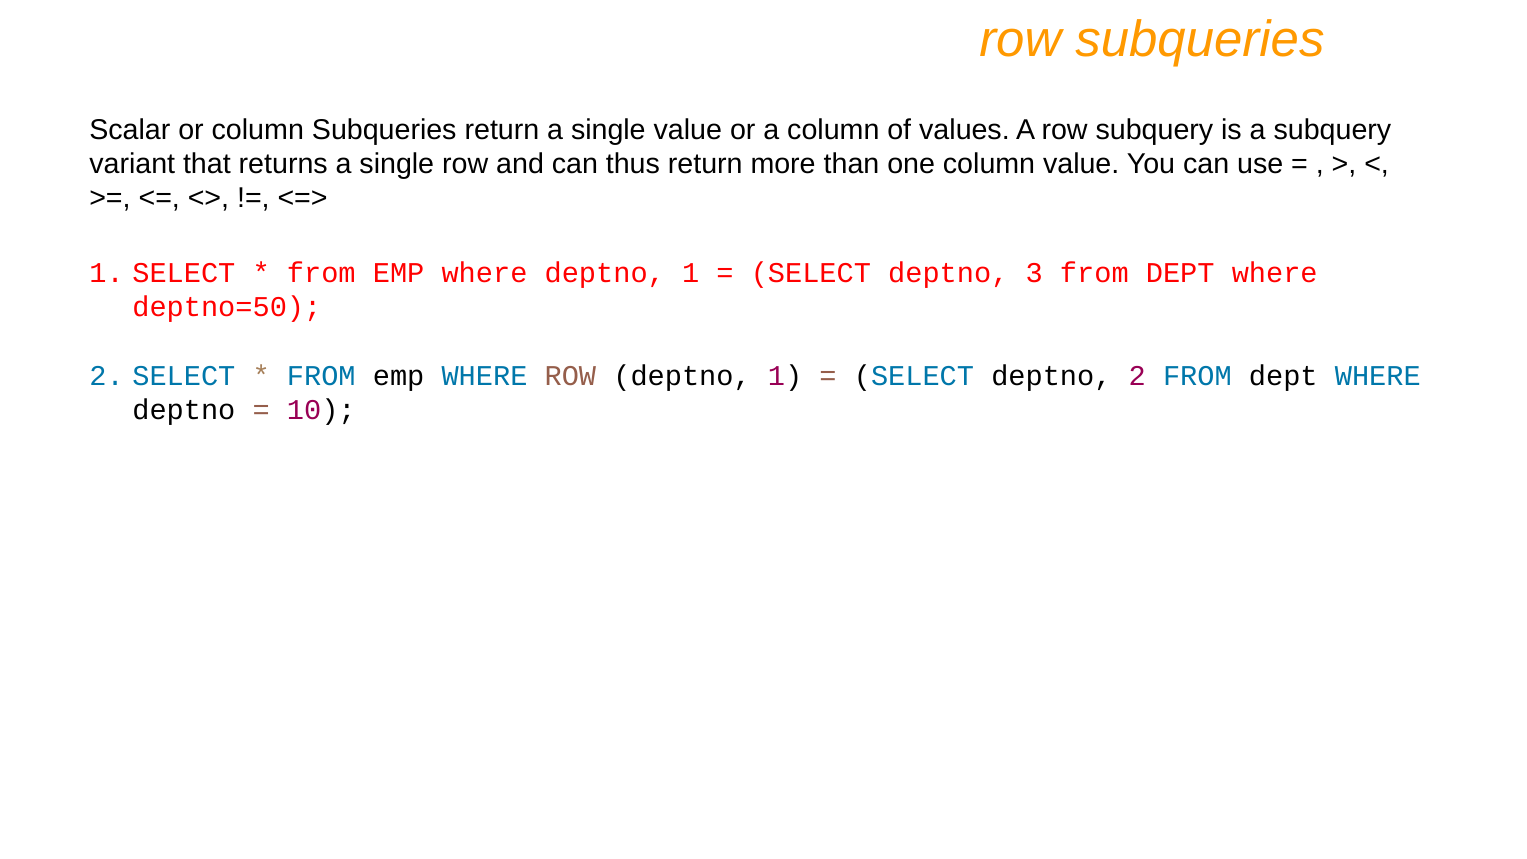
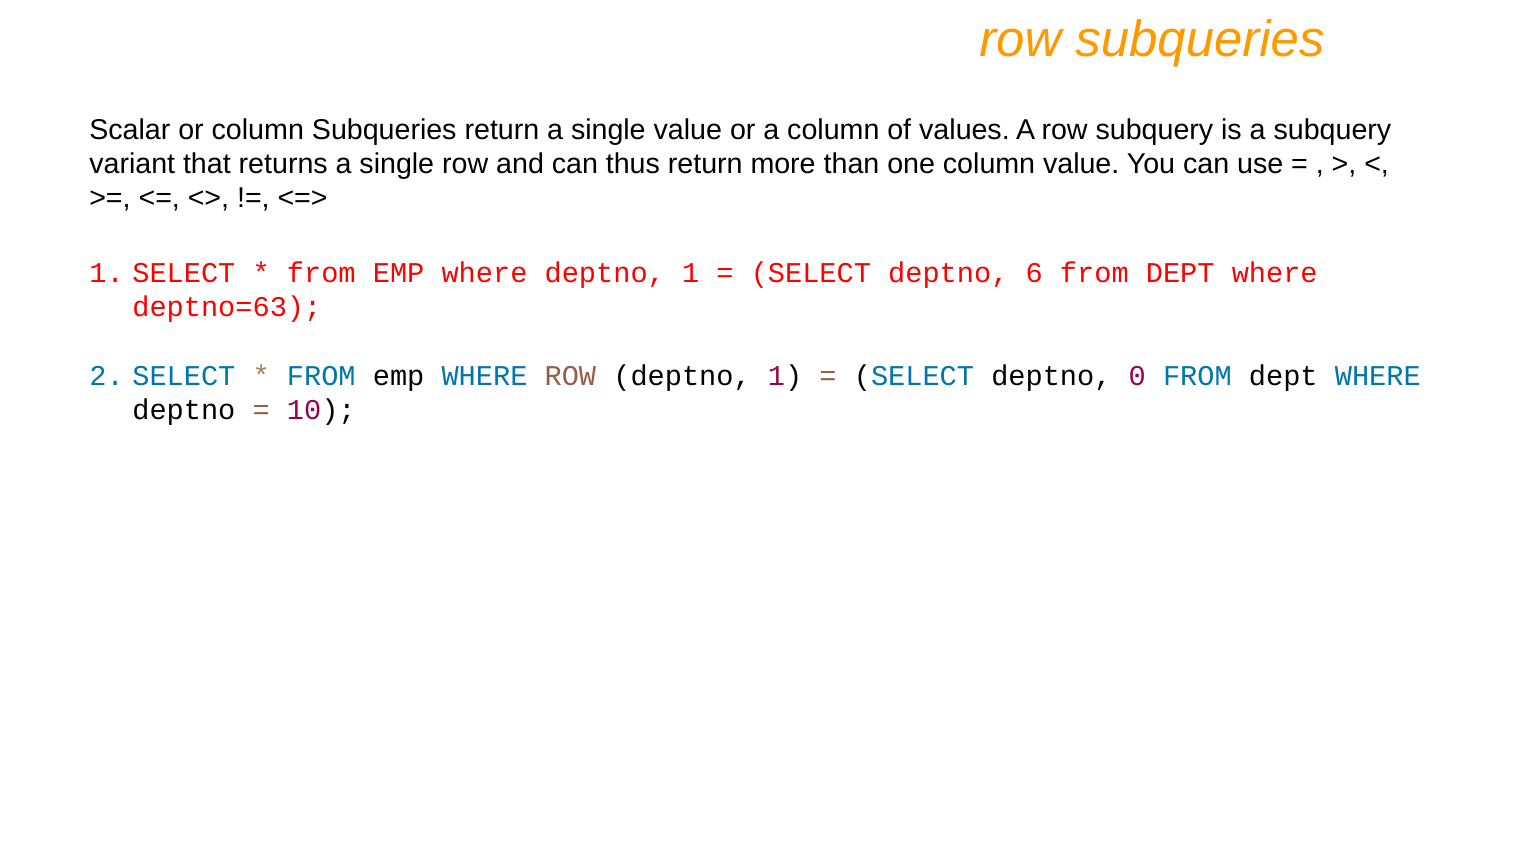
3: 3 -> 6 (1034, 273)
deptno=50: deptno=50 -> deptno=63 (227, 307)
deptno 2: 2 -> 0 (1137, 376)
